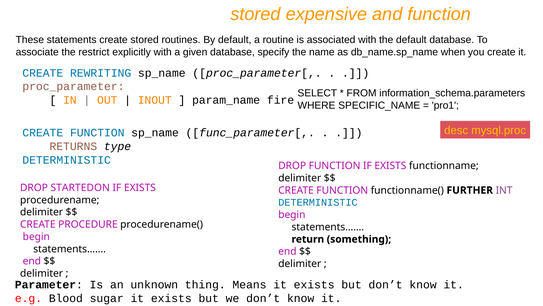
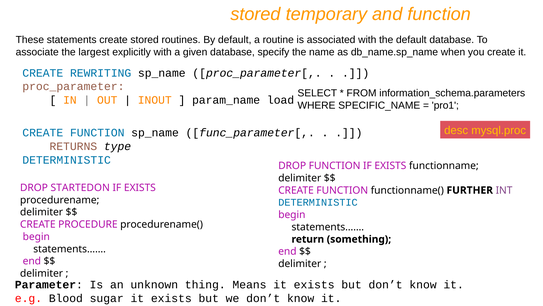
expensive: expensive -> temporary (326, 14)
restrict: restrict -> largest (94, 52)
fire: fire -> load (281, 100)
